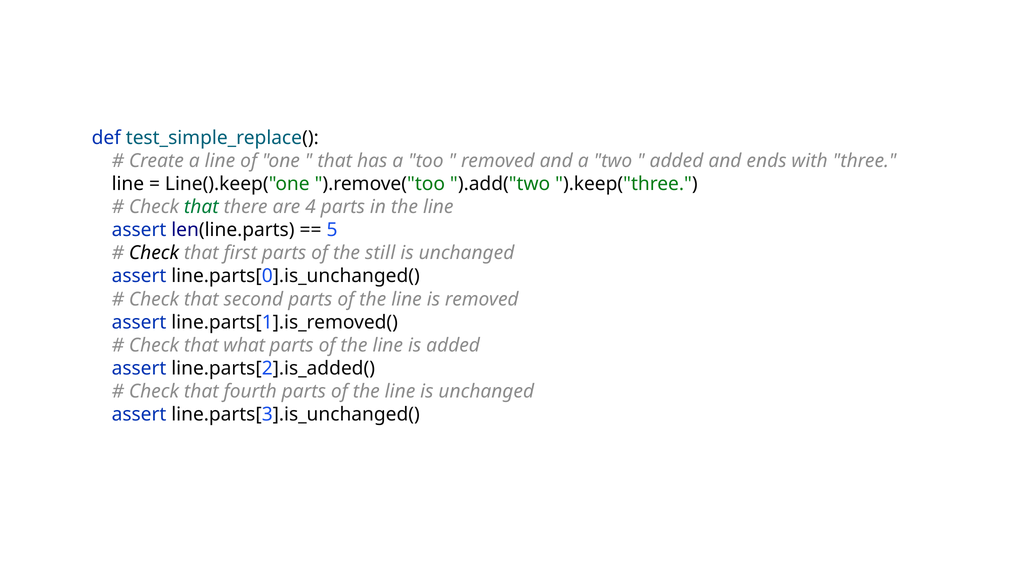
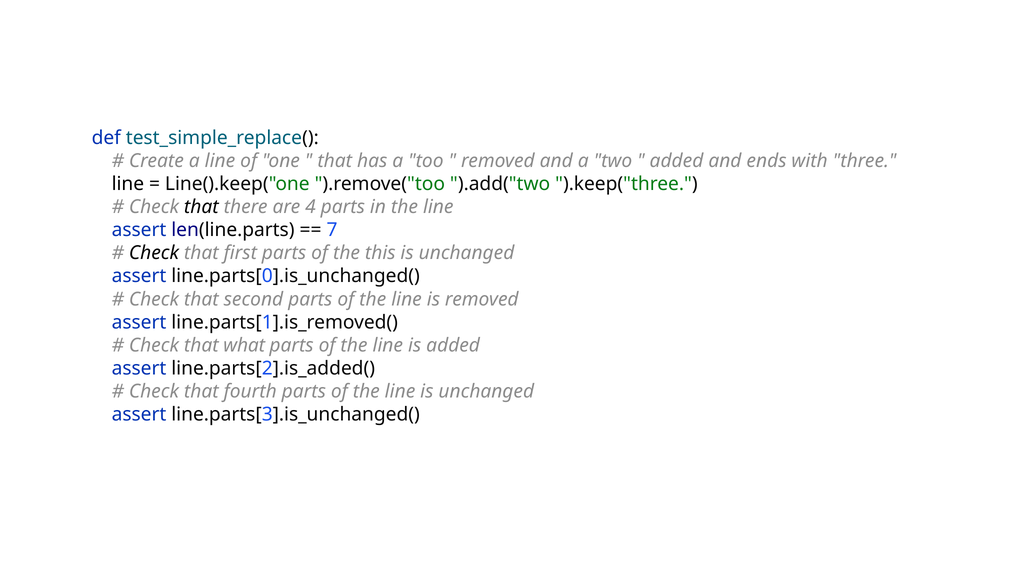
that colour: green -> black (201, 207)
5: 5 -> 7 (332, 230)
still: still -> this (380, 253)
